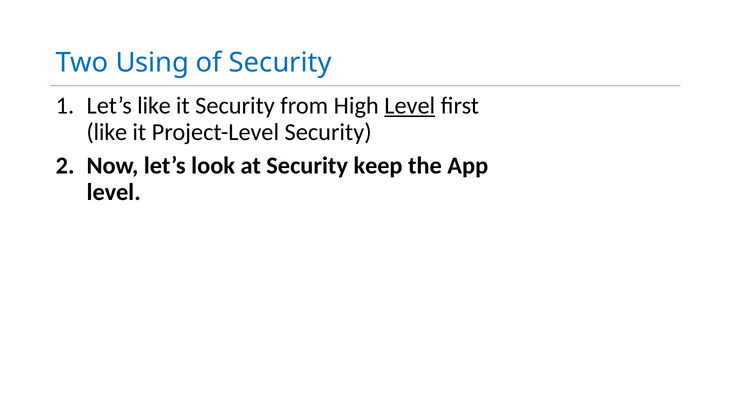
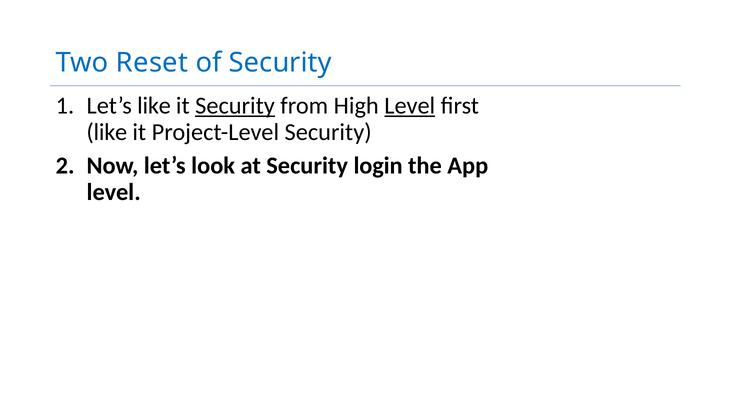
Using: Using -> Reset (152, 63)
Security underline: none -> present (235, 106)
keep: keep -> login (378, 166)
